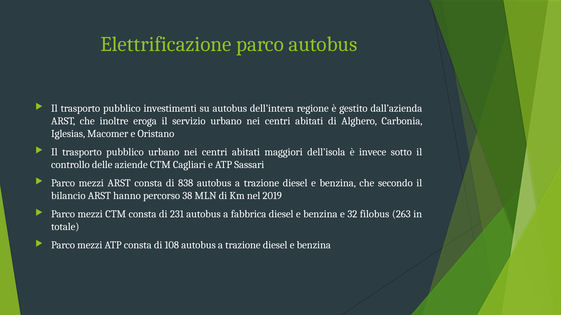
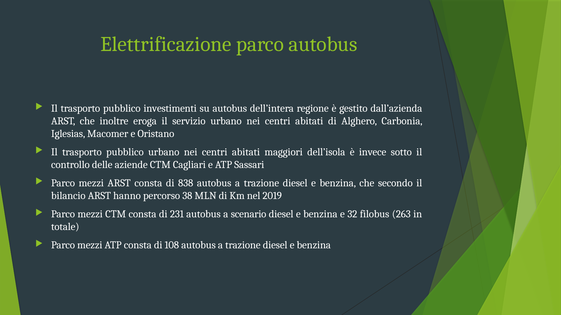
fabbrica: fabbrica -> scenario (249, 214)
